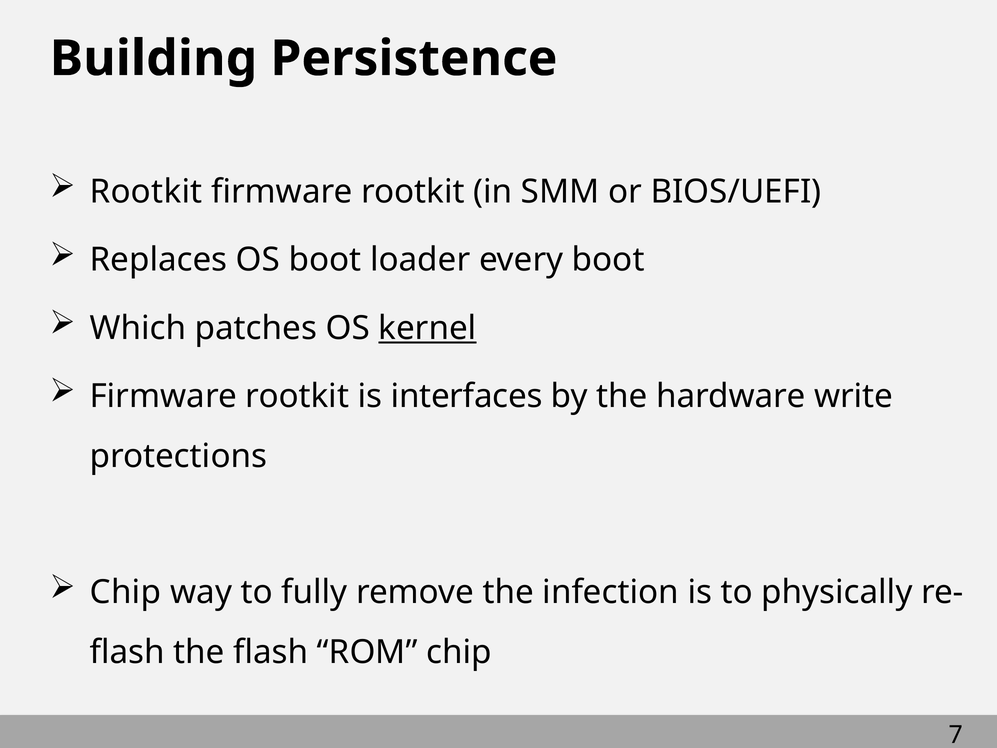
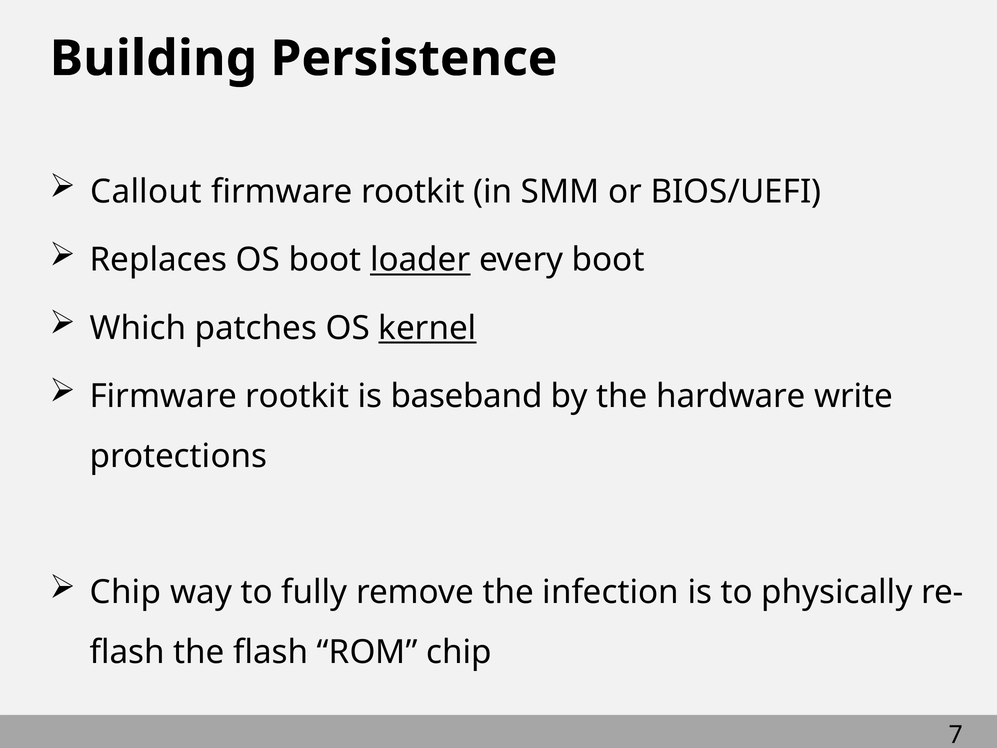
Rootkit: Rootkit -> Callout (146, 192)
loader underline: none -> present (420, 260)
interfaces: interfaces -> baseband (467, 396)
